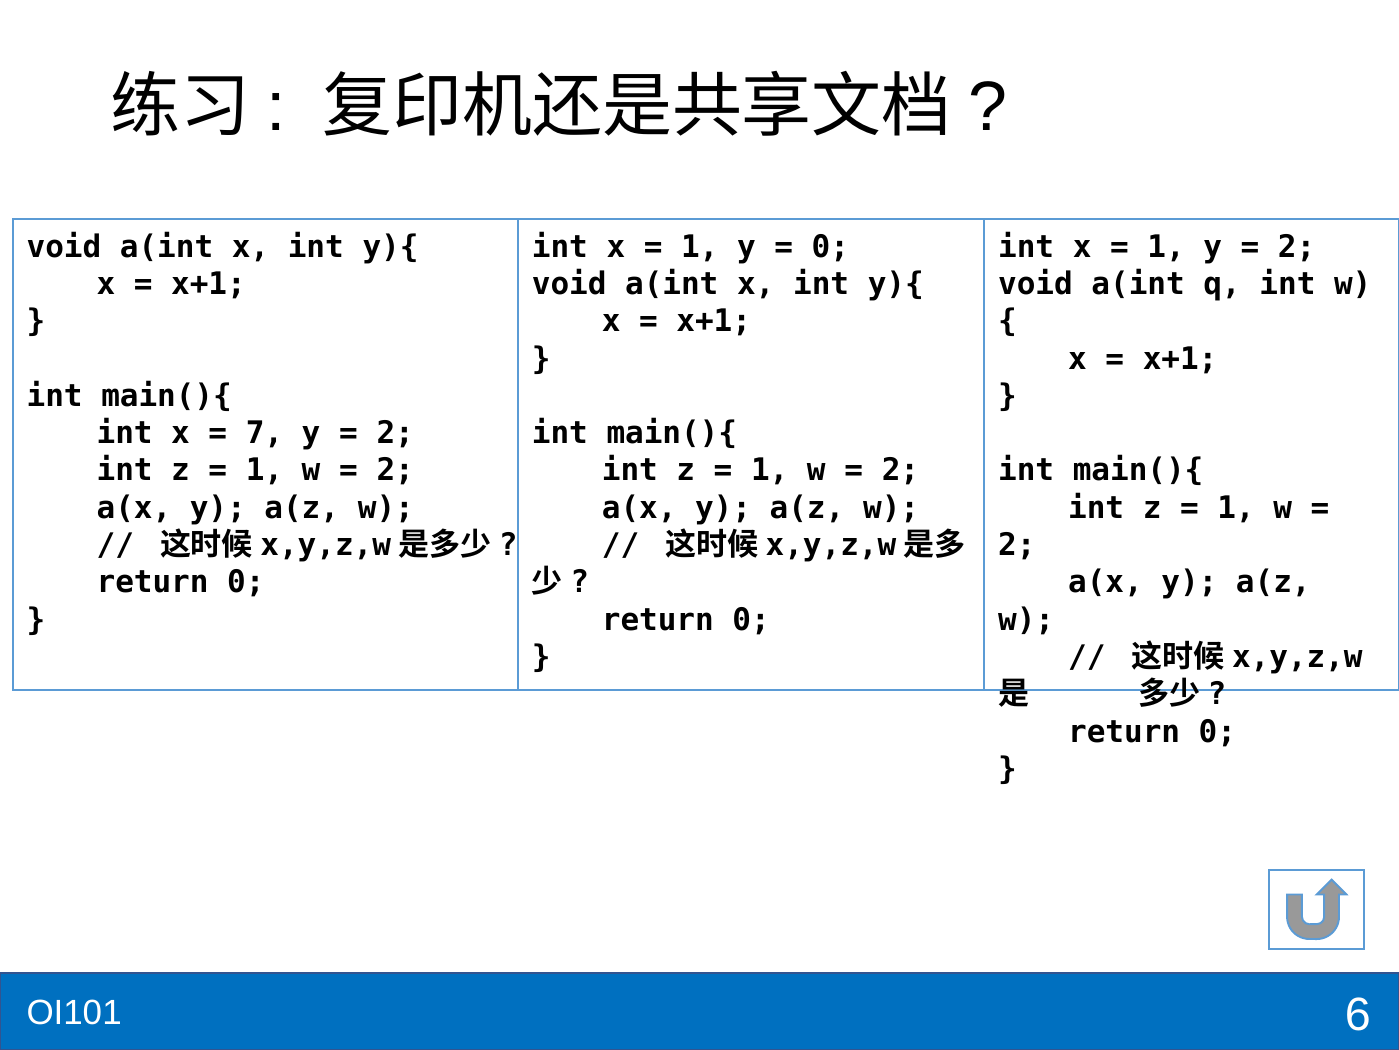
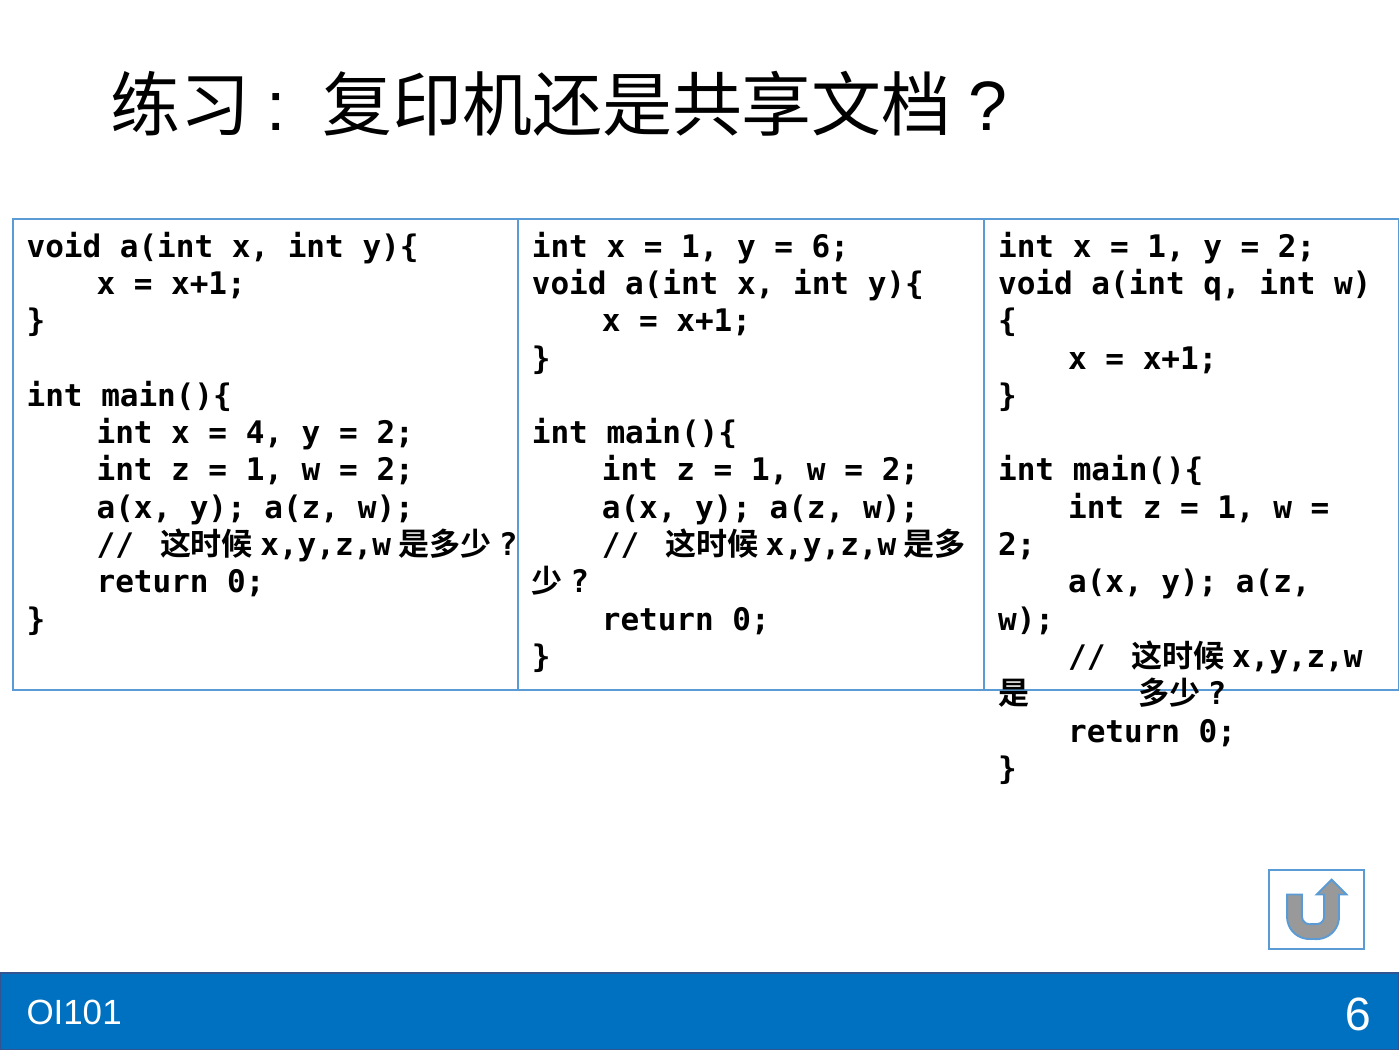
0: 0 -> 6 (830, 247)
7: 7 -> 4 (264, 433)
